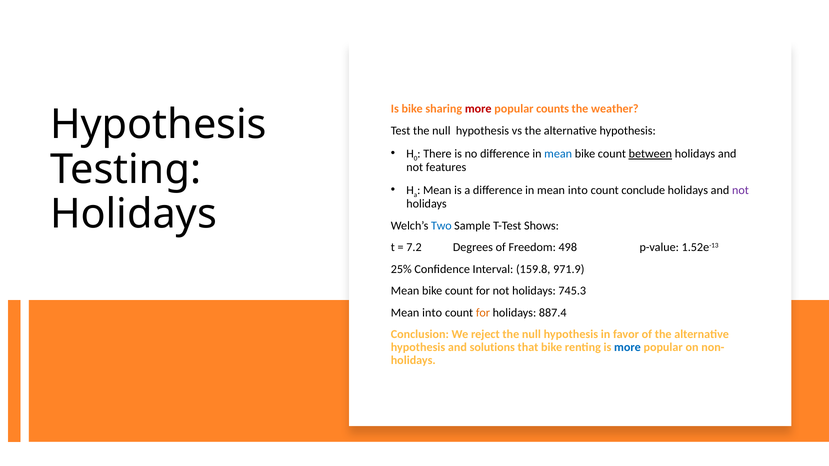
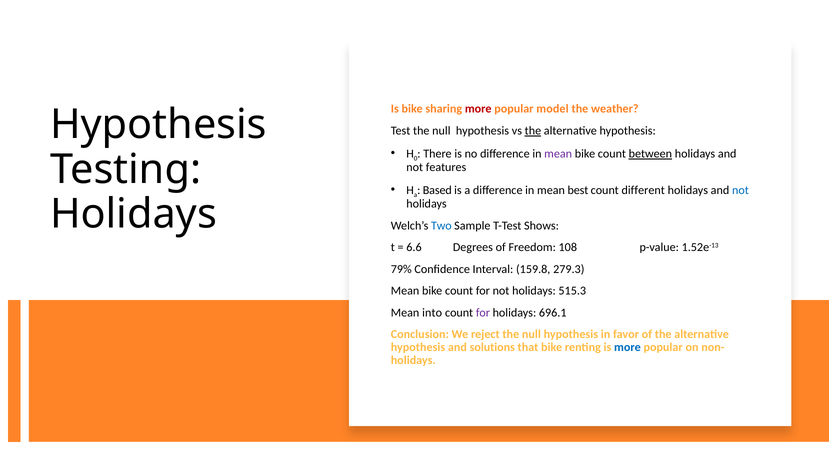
counts: counts -> model (552, 109)
the underline: none -> present (533, 131)
mean colour: blue -> purple (558, 154)
Mean: Mean -> Based (437, 191)
in mean into: into -> best (578, 191)
conclude: conclude -> different (643, 191)
not colour: purple -> blue (740, 191)
7.2: 7.2 -> 6.6 (414, 248)
498: 498 -> 108 (568, 248)
25%: 25% -> 79% (401, 269)
971.9: 971.9 -> 279.3 (569, 269)
745.3: 745.3 -> 515.3 (572, 291)
for colour: orange -> purple (483, 313)
887.4: 887.4 -> 696.1 (553, 313)
